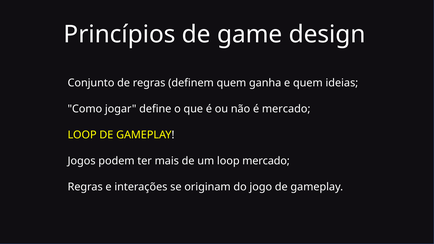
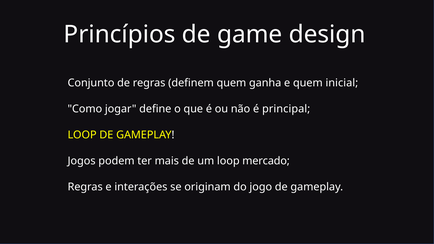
ideias: ideias -> inicial (342, 83)
é mercado: mercado -> principal (286, 109)
